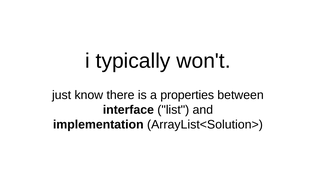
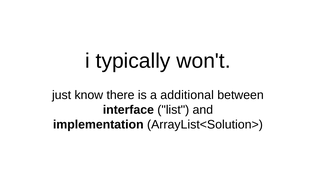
properties: properties -> additional (187, 95)
